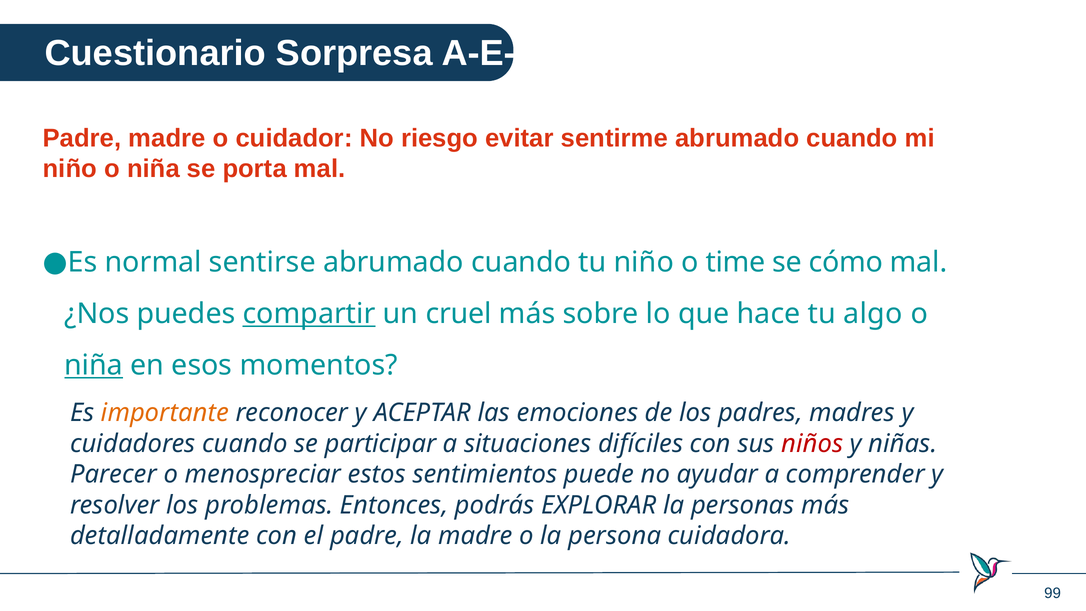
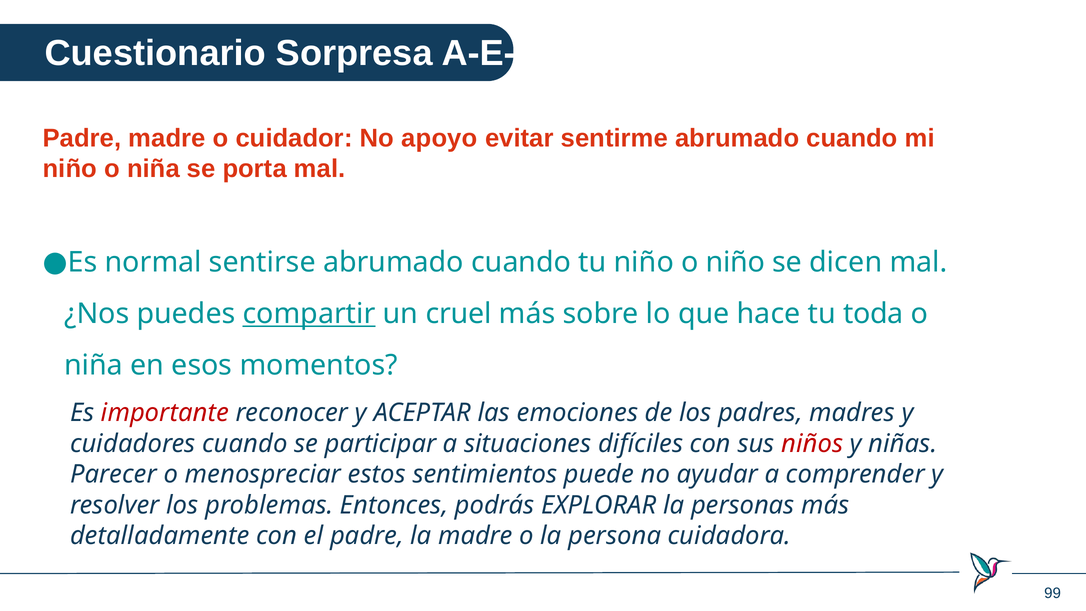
riesgo: riesgo -> apoyo (439, 138)
o time: time -> niño (735, 262)
cómo: cómo -> dicen (846, 262)
algo: algo -> toda (873, 314)
niña underline: present -> none (94, 365)
importante colour: orange -> red (165, 413)
